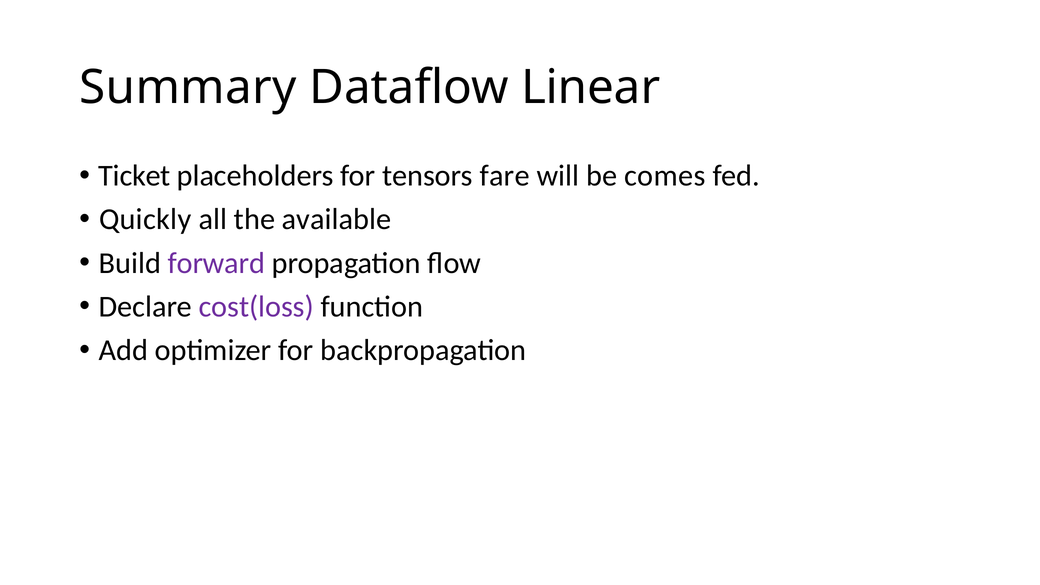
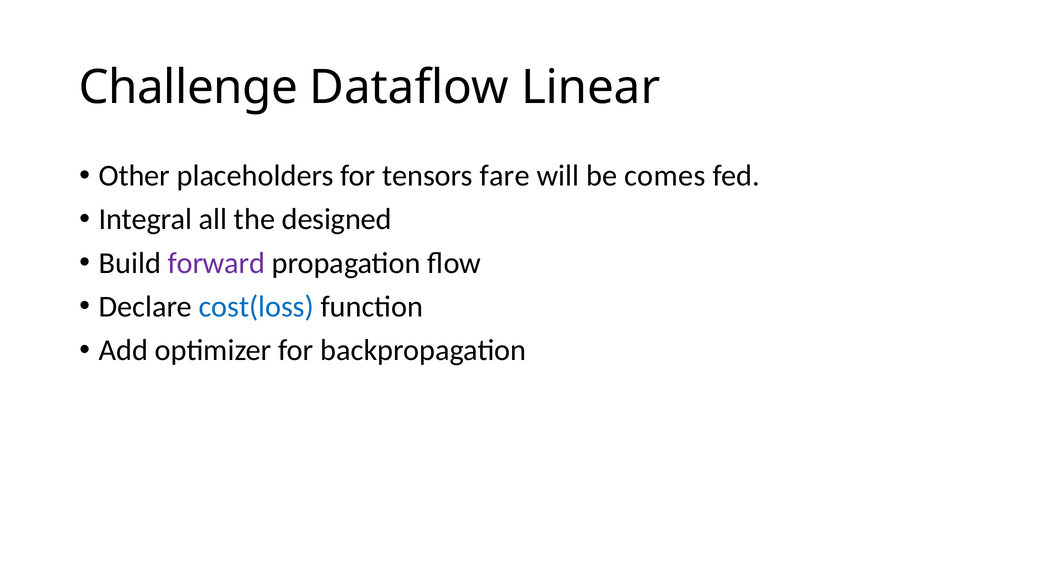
Summary: Summary -> Challenge (188, 87)
Ticket: Ticket -> Other (134, 176)
Quickly: Quickly -> Integral (145, 219)
available: available -> designed (337, 219)
cost(loss colour: purple -> blue (256, 307)
